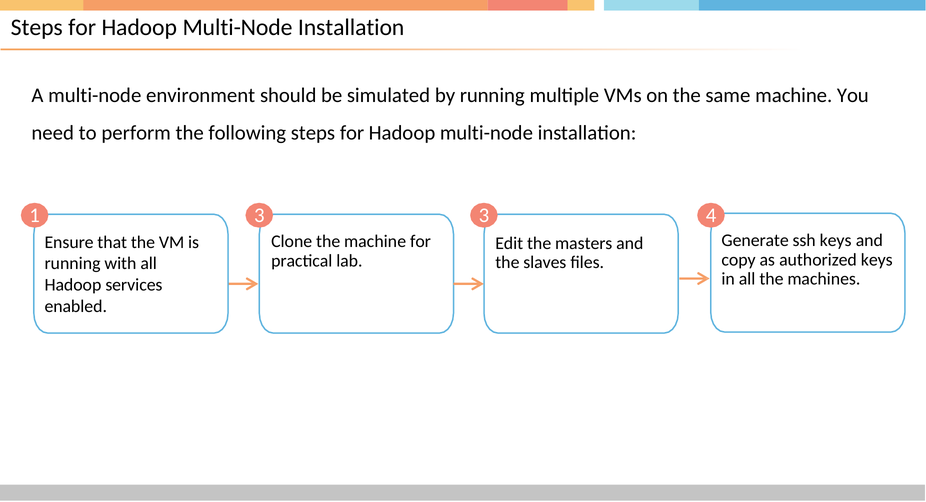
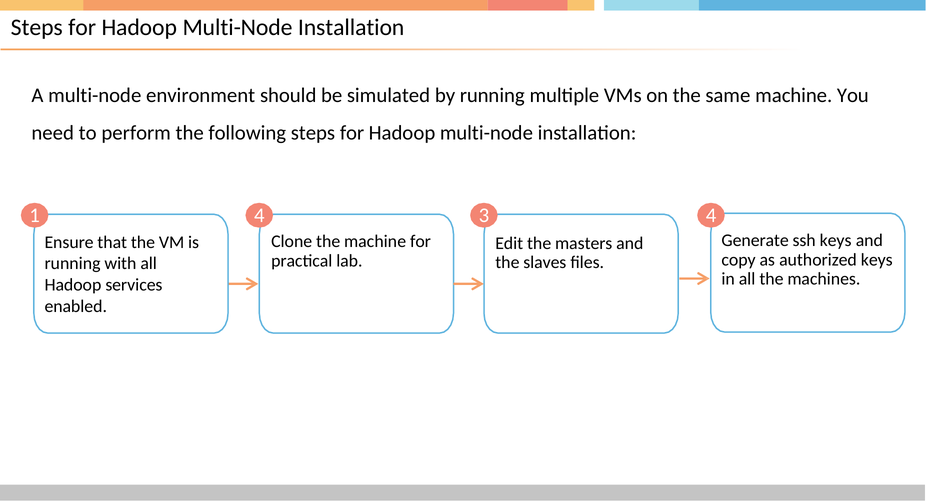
1 3: 3 -> 4 (259, 216)
